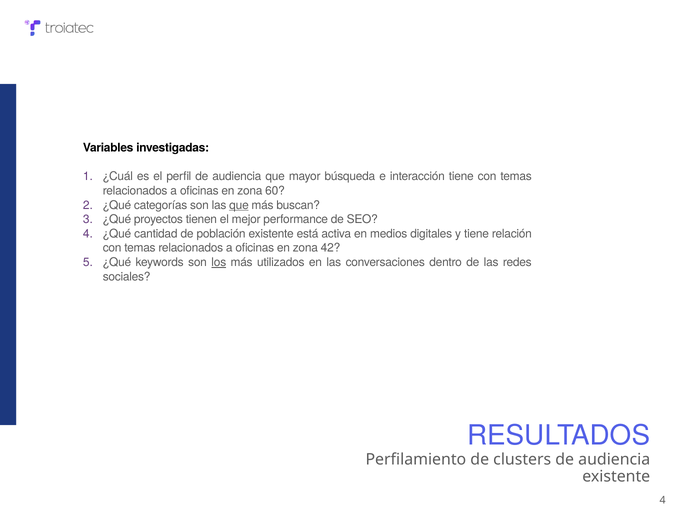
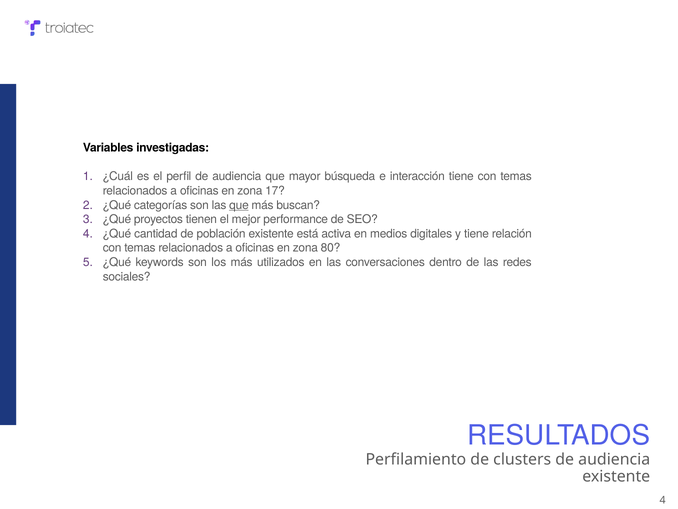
60: 60 -> 17 (275, 191)
42: 42 -> 80 (330, 248)
los underline: present -> none (219, 262)
